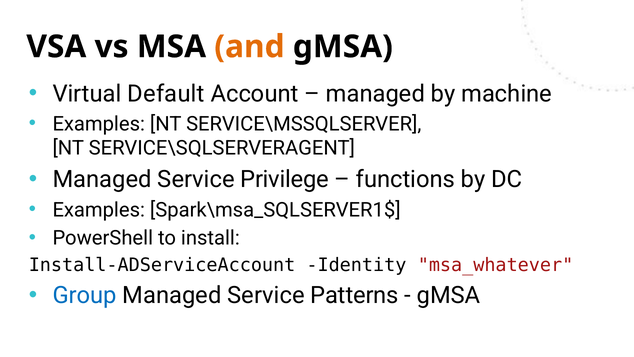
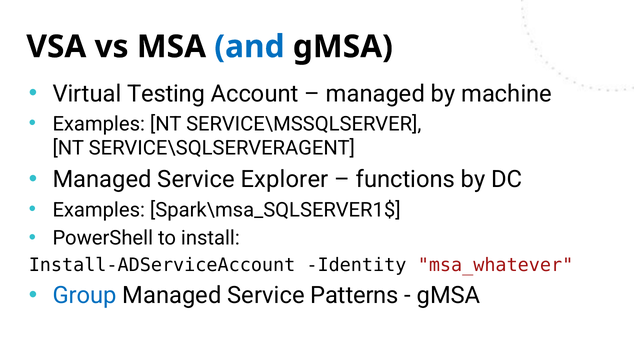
and colour: orange -> blue (249, 47)
Default: Default -> Testing (166, 94)
Privilege: Privilege -> Explorer (284, 179)
